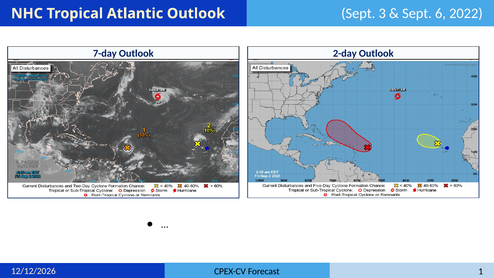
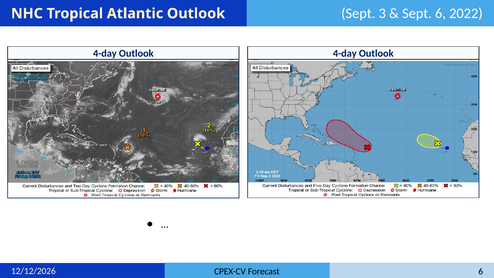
7-day: 7-day -> 4-day (105, 54)
Outlook 2-day: 2-day -> 4-day (345, 54)
Forecast 1: 1 -> 6 (481, 271)
